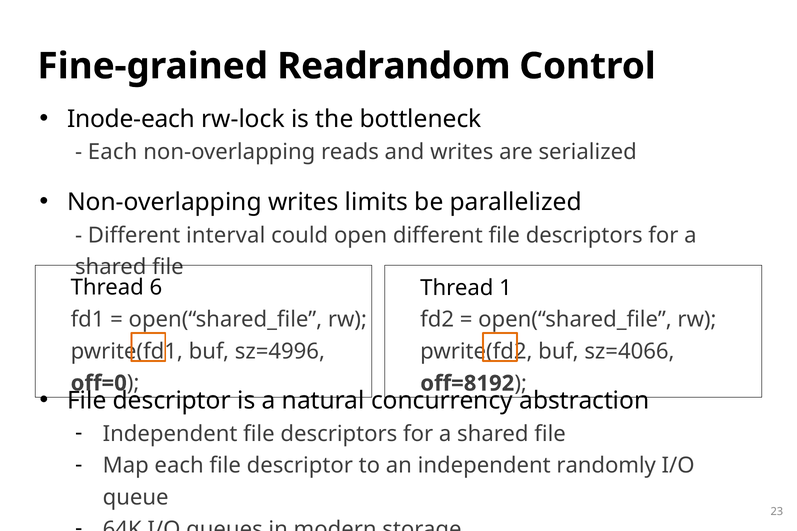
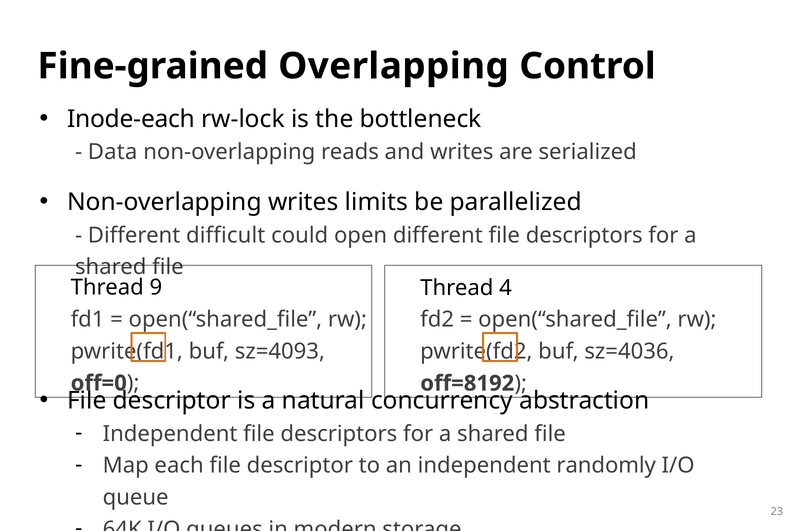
Readrandom: Readrandom -> Overlapping (393, 66)
Each: Each -> Data (113, 152)
interval: interval -> difficult (226, 235)
6: 6 -> 9 (156, 288)
1: 1 -> 4 (506, 288)
sz=4996: sz=4996 -> sz=4093 (280, 352)
sz=4066: sz=4066 -> sz=4036 (629, 352)
